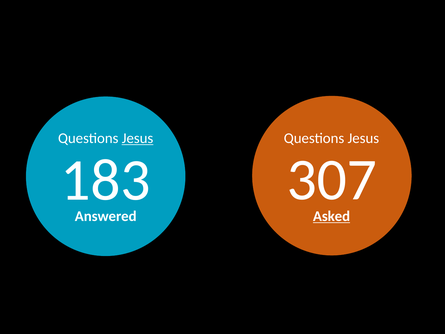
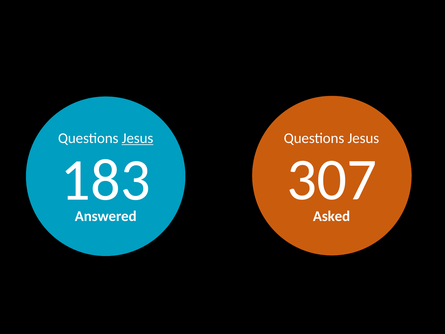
Asked underline: present -> none (332, 216)
